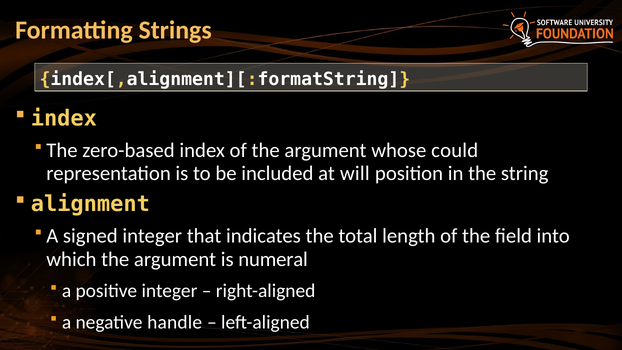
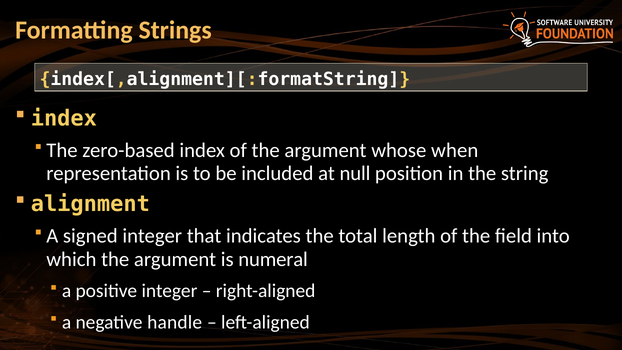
could: could -> when (455, 150)
will: will -> null (355, 174)
